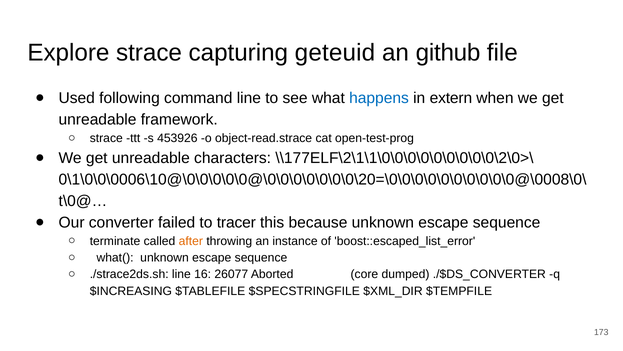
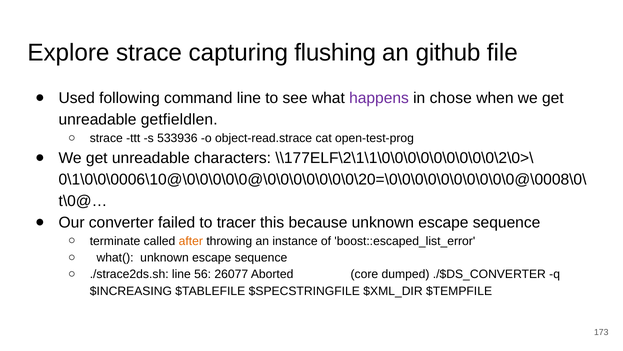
geteuid: geteuid -> flushing (335, 53)
happens colour: blue -> purple (379, 98)
extern: extern -> chose (451, 98)
framework: framework -> getfieldlen (179, 119)
453926: 453926 -> 533936 (177, 138)
16: 16 -> 56 (203, 274)
